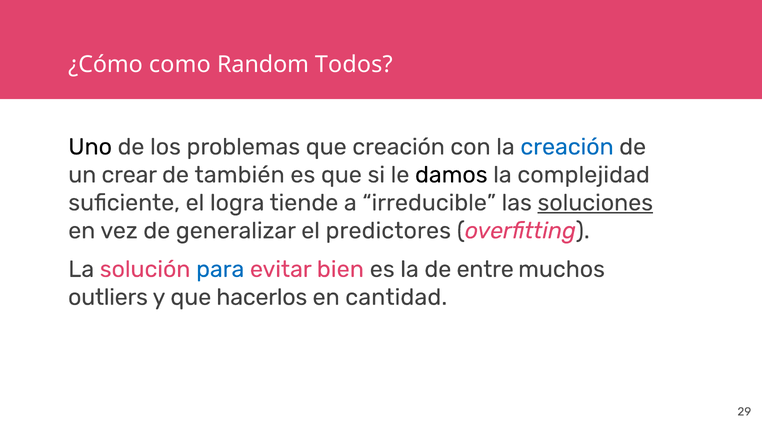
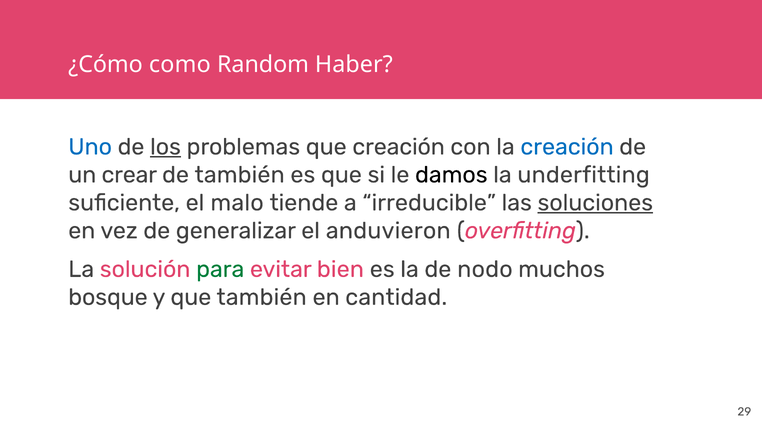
Todos: Todos -> Haber (354, 65)
Uno colour: black -> blue (90, 147)
los underline: none -> present (166, 147)
complejidad: complejidad -> underfitting (584, 175)
logra: logra -> malo (237, 203)
predictores: predictores -> anduvieron (388, 230)
para colour: blue -> green (220, 269)
entre: entre -> nodo (485, 269)
outliers: outliers -> bosque (108, 297)
que hacerlos: hacerlos -> también (262, 297)
